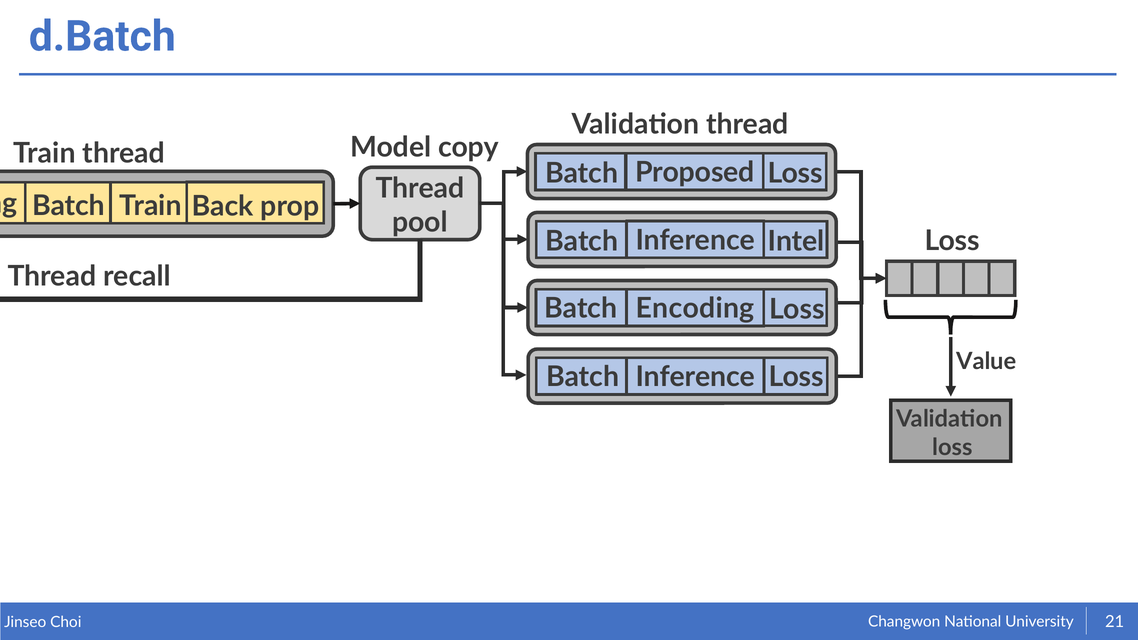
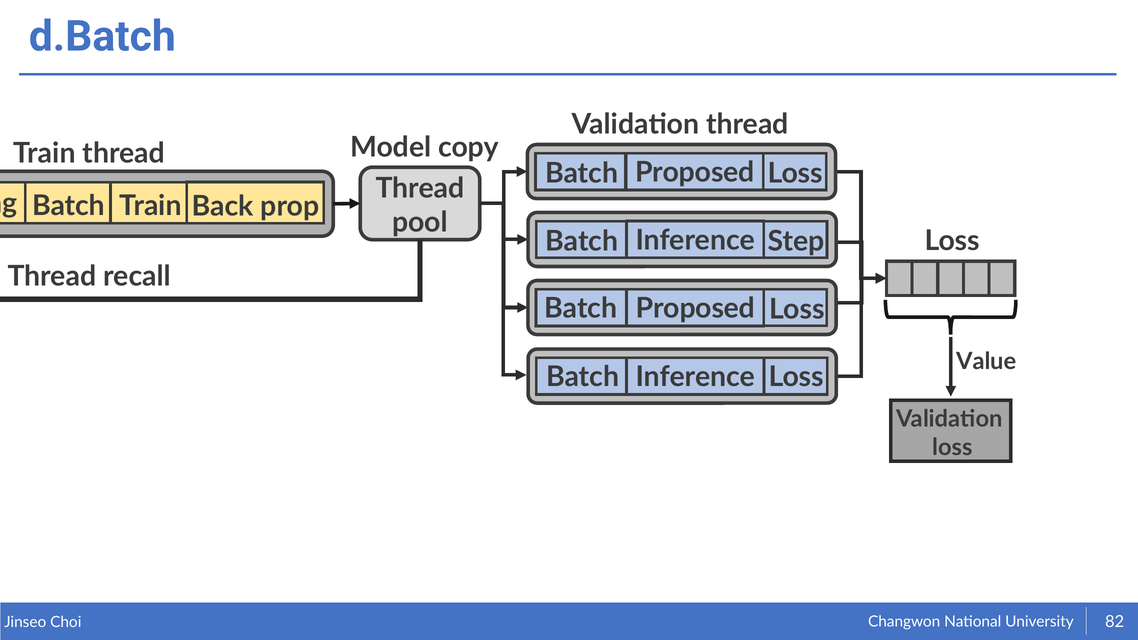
Intel: Intel -> Step (796, 241)
Encoding: Encoding -> Proposed (695, 308)
21: 21 -> 82 (1115, 622)
